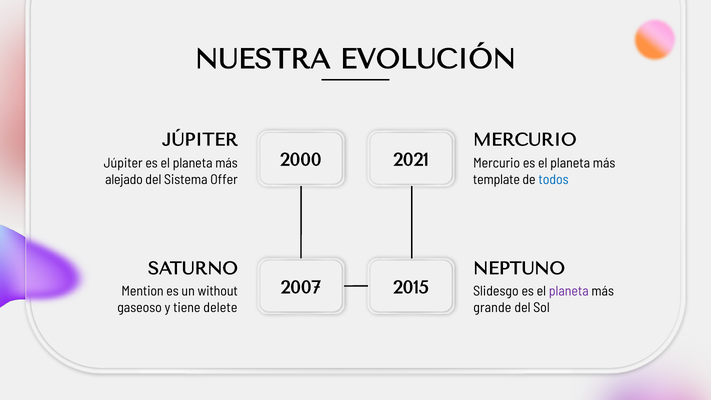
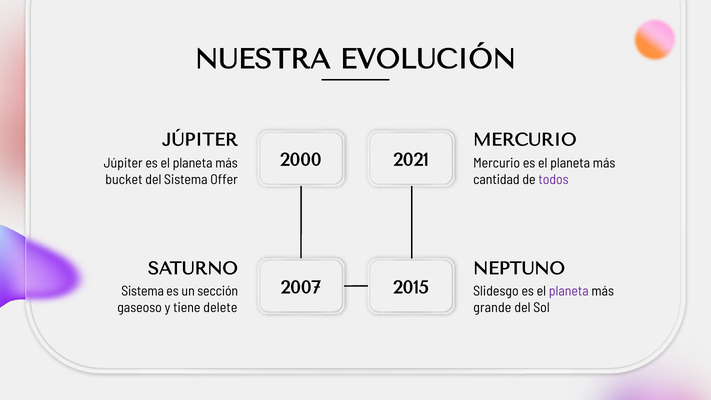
alejado: alejado -> bucket (124, 180)
template: template -> cantidad (496, 180)
todos colour: blue -> purple (554, 180)
Mention: Mention -> Sistema (143, 291)
without: without -> sección (218, 291)
